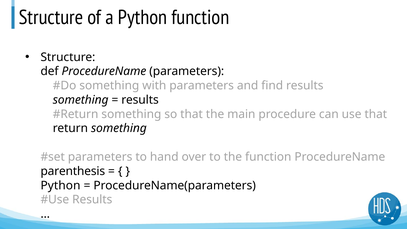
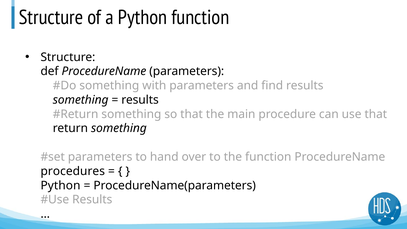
parenthesis: parenthesis -> procedures (73, 171)
